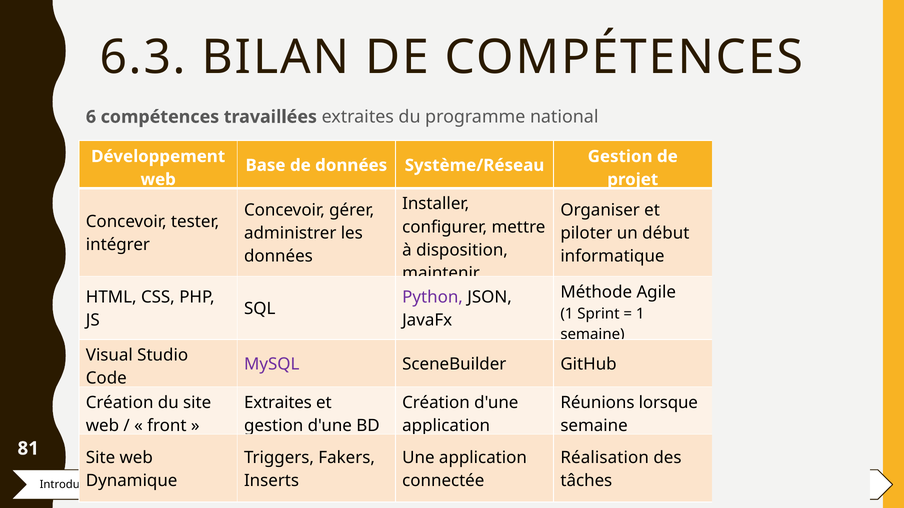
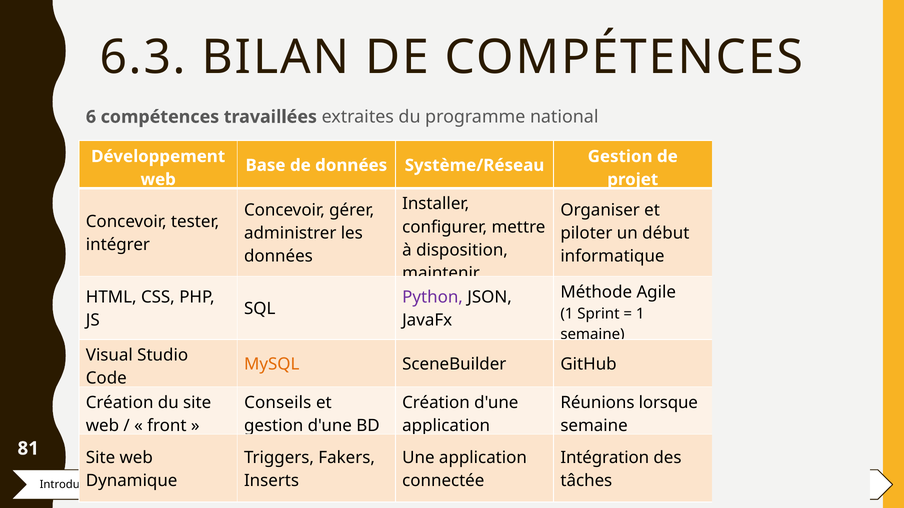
MySQL colour: purple -> orange (272, 364)
Extraites: Extraites -> Conseils (278, 403)
Réalisation: Réalisation -> Intégration (605, 458)
